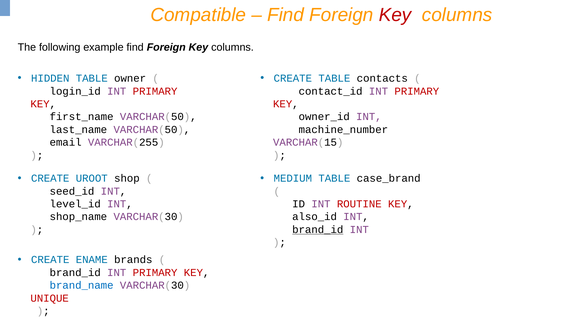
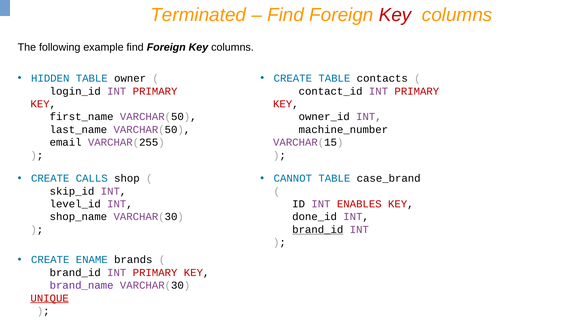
Compatible: Compatible -> Terminated (198, 15)
UROOT: UROOT -> CALLS (92, 178)
MEDIUM: MEDIUM -> CANNOT (293, 178)
seed_id: seed_id -> skip_id (72, 191)
ROUTINE: ROUTINE -> ENABLES (359, 204)
also_id: also_id -> done_id (315, 216)
brand_name colour: blue -> purple (82, 285)
UNIQUE underline: none -> present (50, 298)
